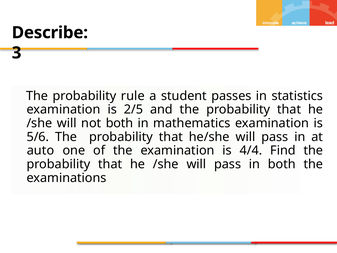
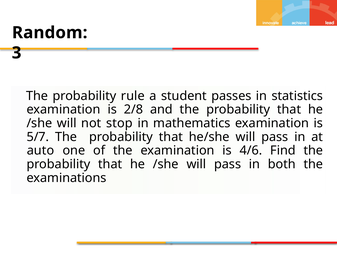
Describe: Describe -> Random (50, 33)
2/5: 2/5 -> 2/8 (133, 109)
not both: both -> stop (119, 123)
5/6: 5/6 -> 5/7 (38, 137)
4/4: 4/4 -> 4/6 (251, 150)
